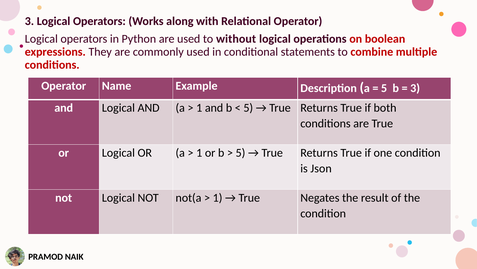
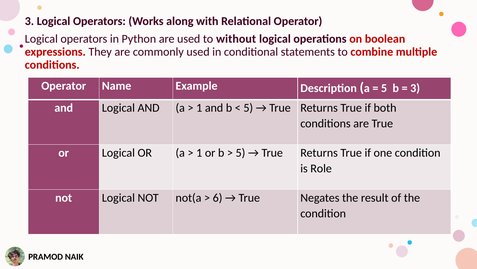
Json: Json -> Role (321, 168)
1: 1 -> 6 (218, 197)
